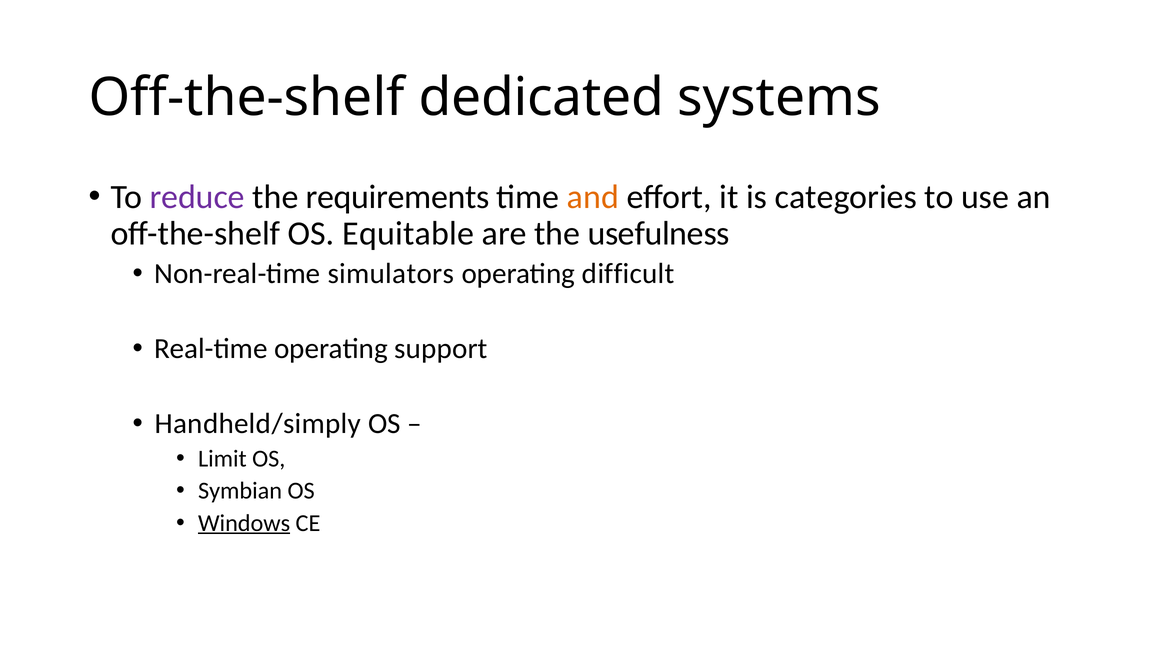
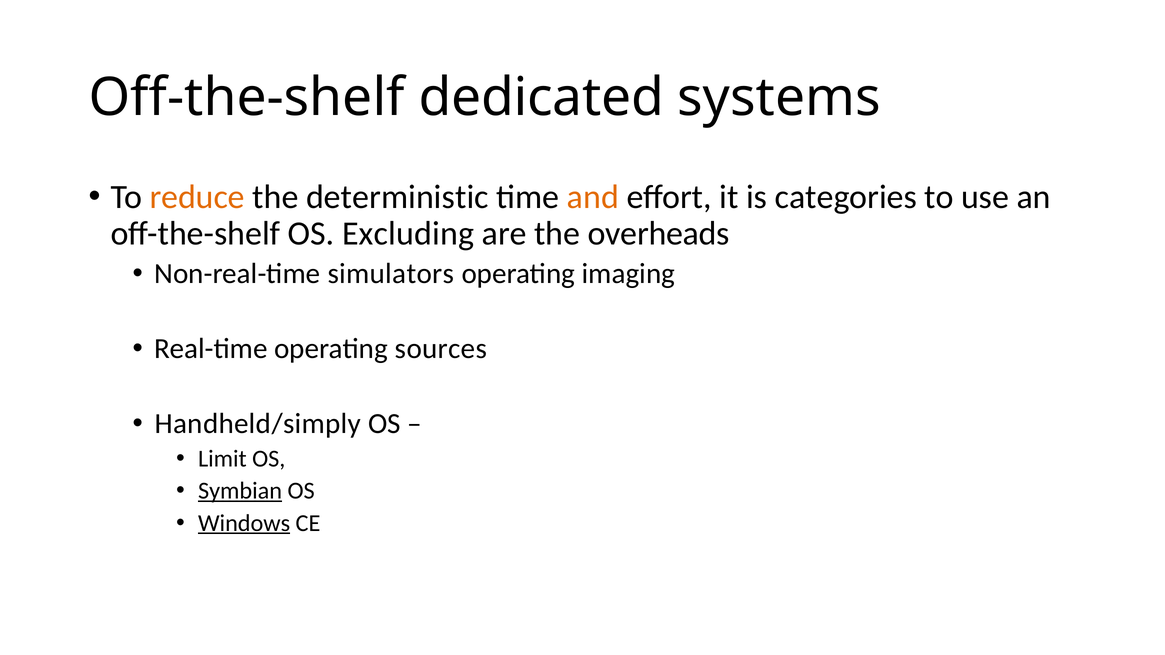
reduce colour: purple -> orange (197, 197)
requirements: requirements -> deterministic (397, 197)
Equitable: Equitable -> Excluding (408, 234)
usefulness: usefulness -> overheads (659, 234)
difficult: difficult -> imaging (628, 274)
support: support -> sources (441, 349)
Symbian underline: none -> present (240, 491)
